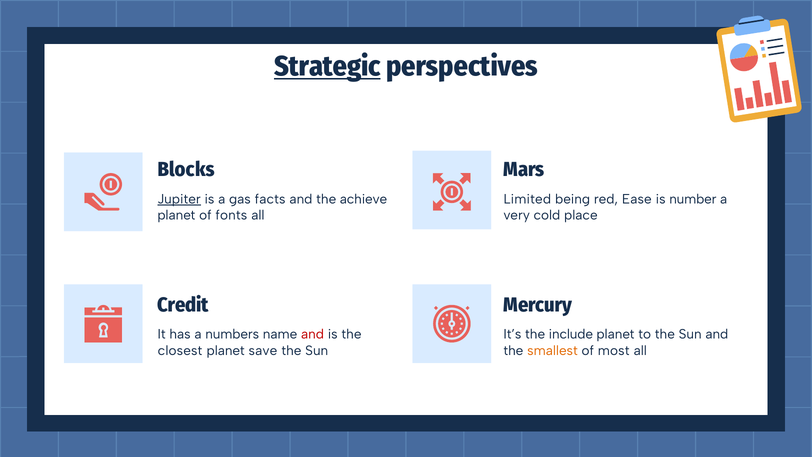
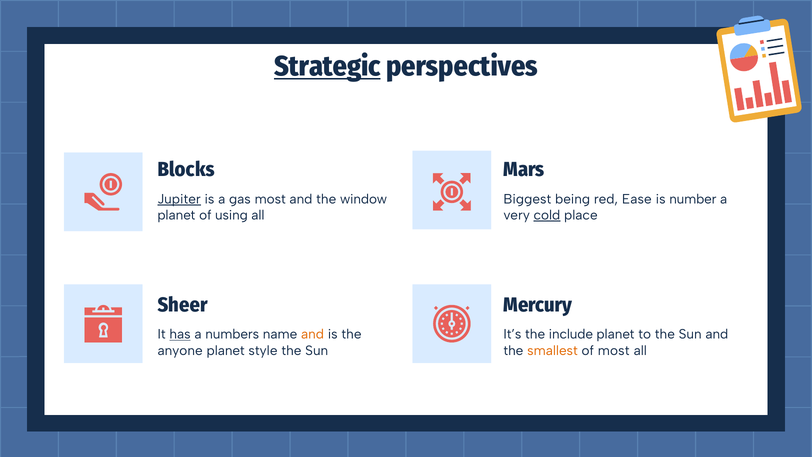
gas facts: facts -> most (270, 199)
achieve: achieve -> window (364, 199)
Limited: Limited -> Biggest (527, 199)
fonts: fonts -> using (231, 215)
cold underline: none -> present (547, 215)
Credit: Credit -> Sheer (183, 305)
has underline: none -> present (180, 334)
and colour: red -> orange (313, 334)
closest: closest -> anyone (180, 351)
save: save -> style (263, 351)
